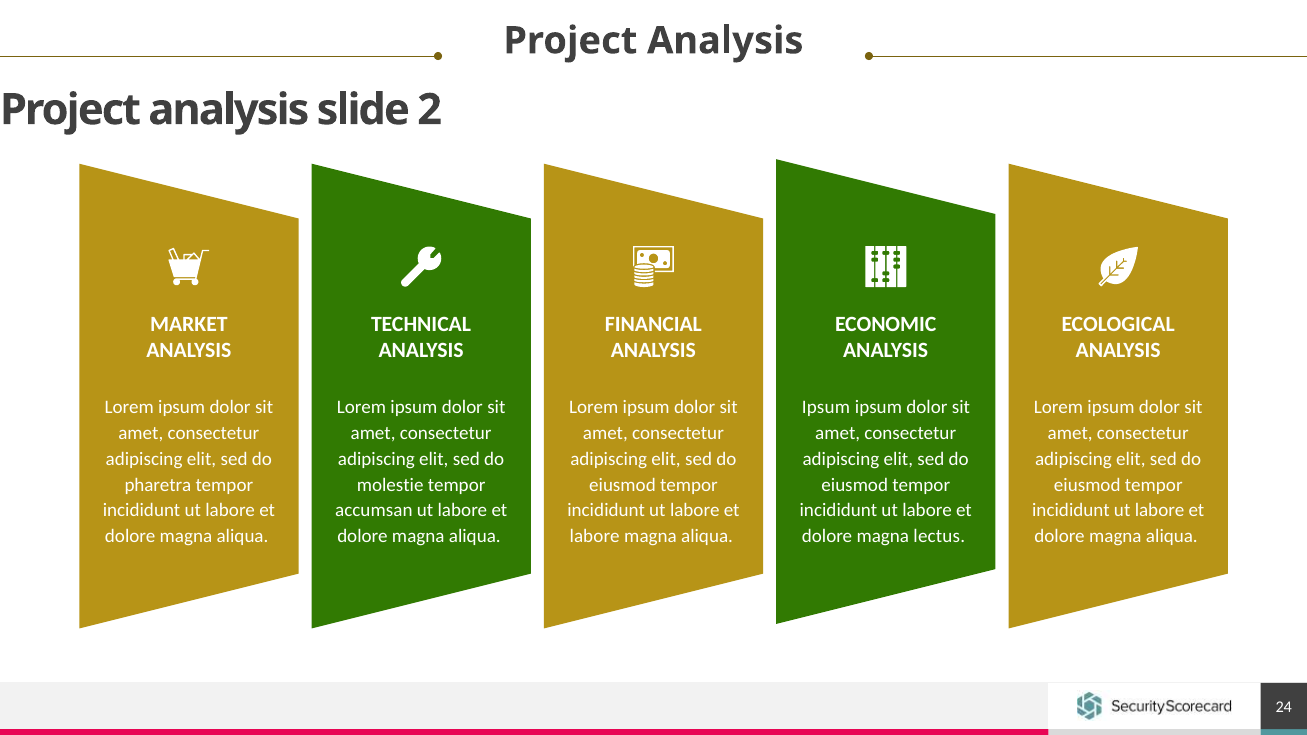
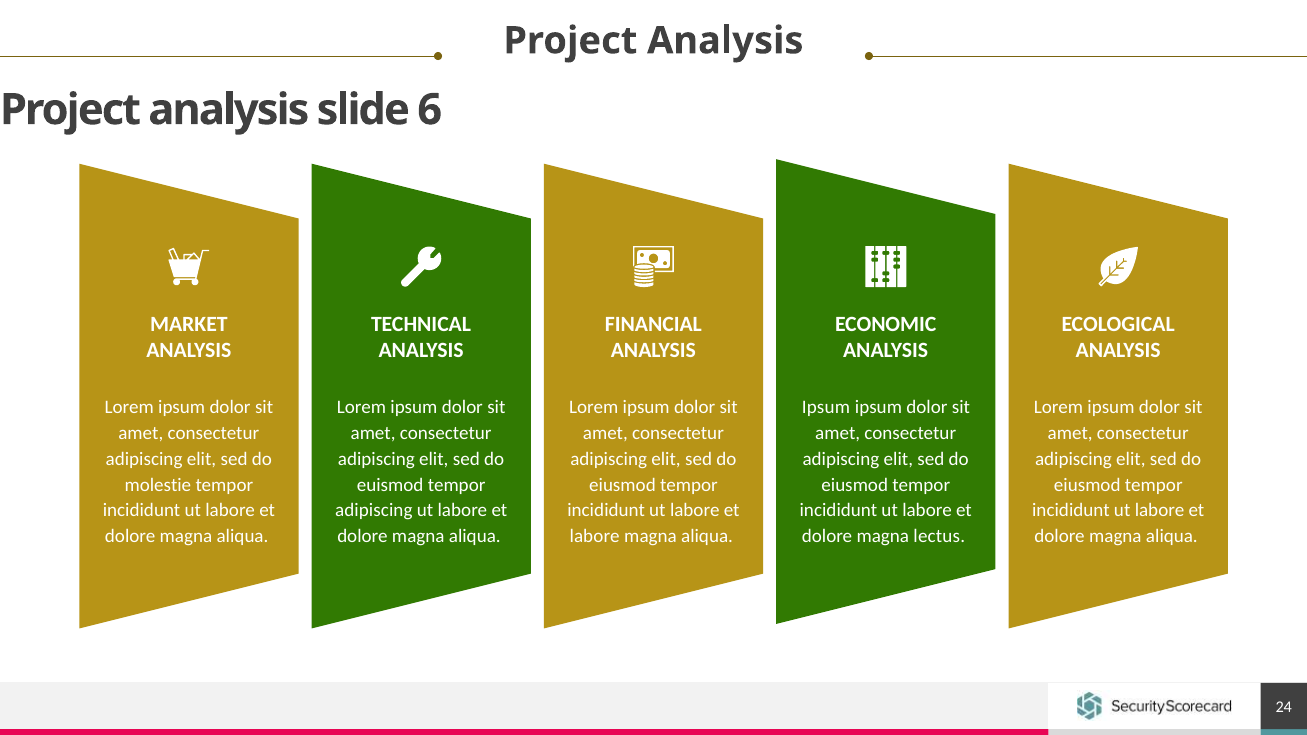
2: 2 -> 6 (430, 110)
pharetra: pharetra -> molestie (158, 485)
molestie: molestie -> euismod (390, 485)
accumsan: accumsan -> adipiscing (374, 511)
